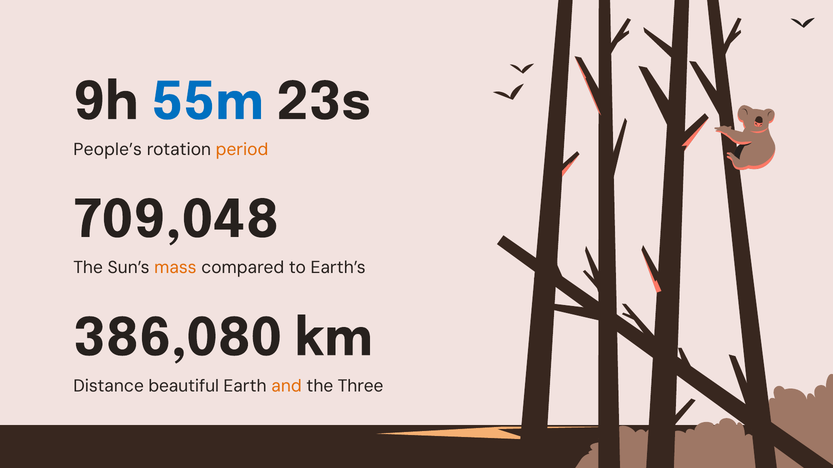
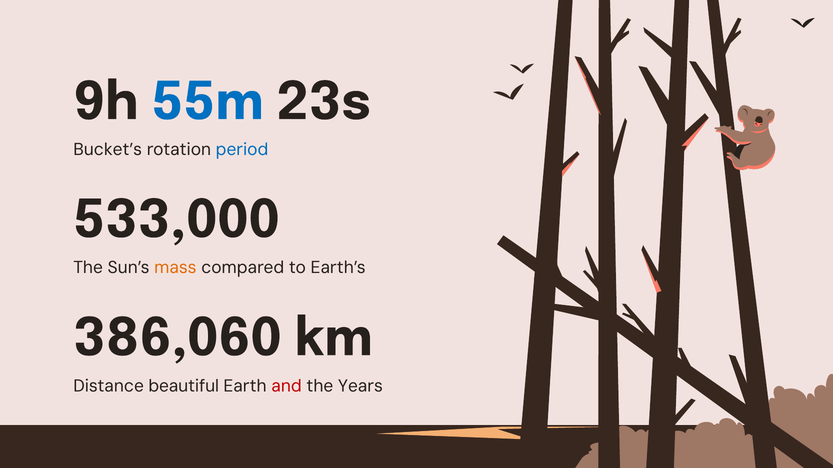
People’s: People’s -> Bucket’s (108, 150)
period colour: orange -> blue (242, 150)
709,048: 709,048 -> 533,000 (177, 220)
386,080: 386,080 -> 386,060 (178, 338)
and colour: orange -> red (287, 387)
Three: Three -> Years (360, 387)
